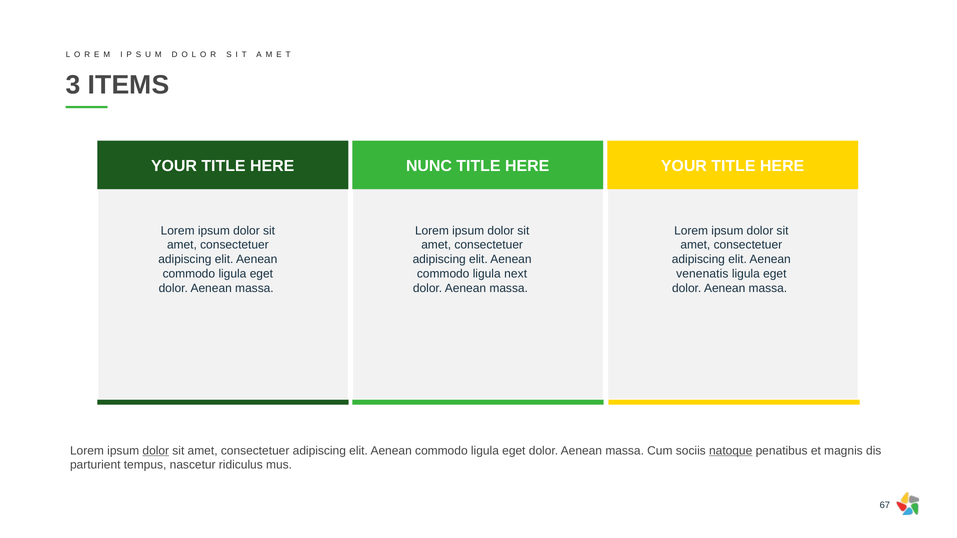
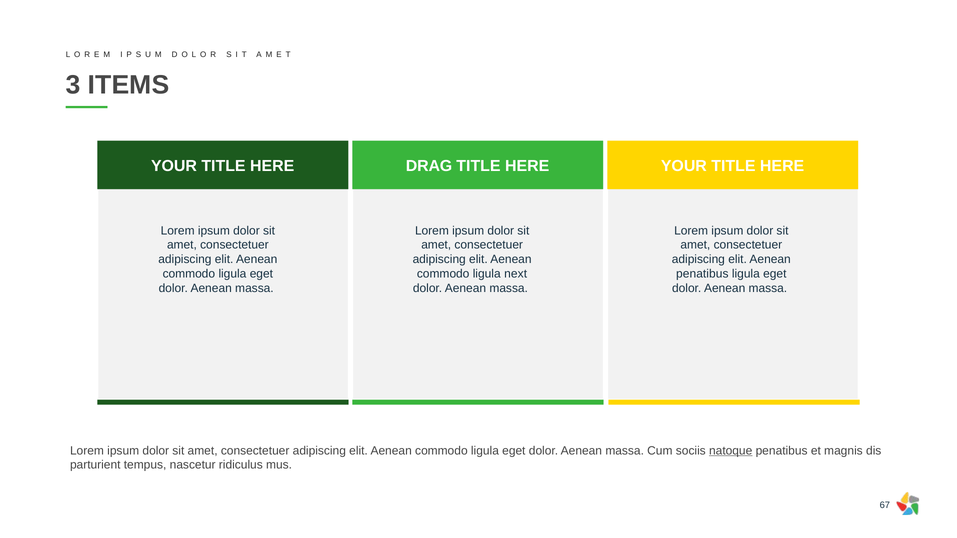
NUNC: NUNC -> DRAG (429, 166)
venenatis: venenatis -> penatibus (702, 274)
dolor underline: present -> none (156, 451)
